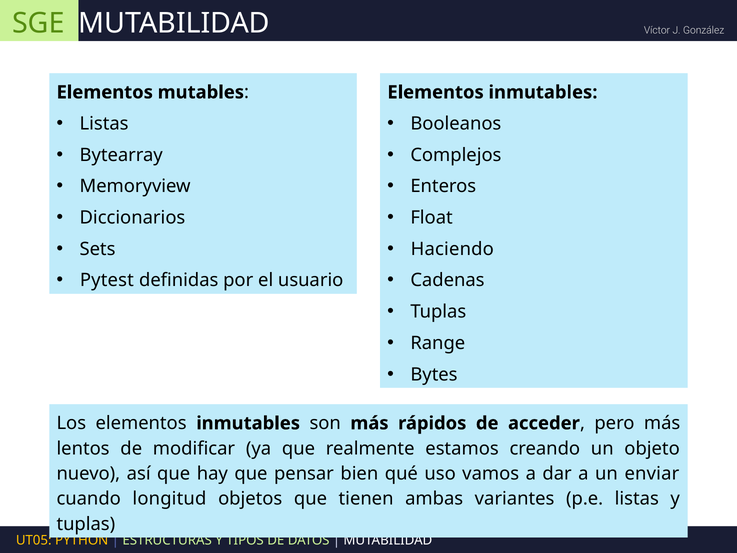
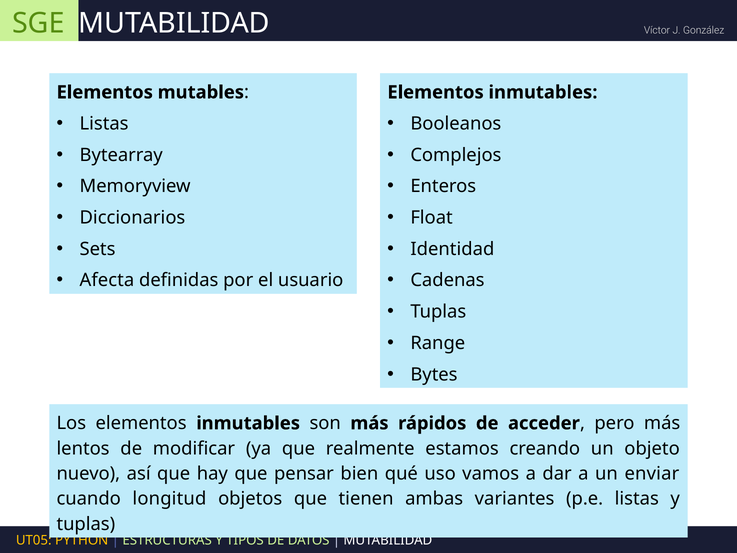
Haciendo: Haciendo -> Identidad (452, 249)
Pytest: Pytest -> Afecta (107, 280)
